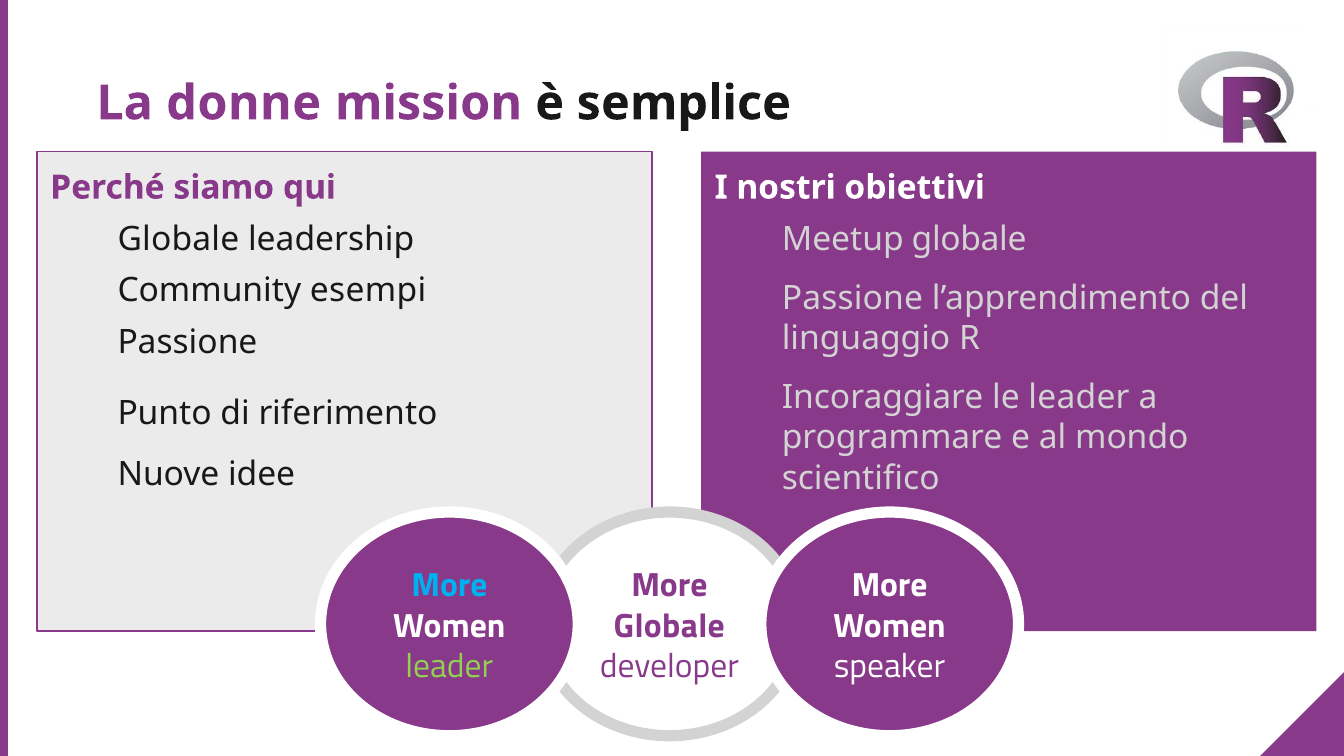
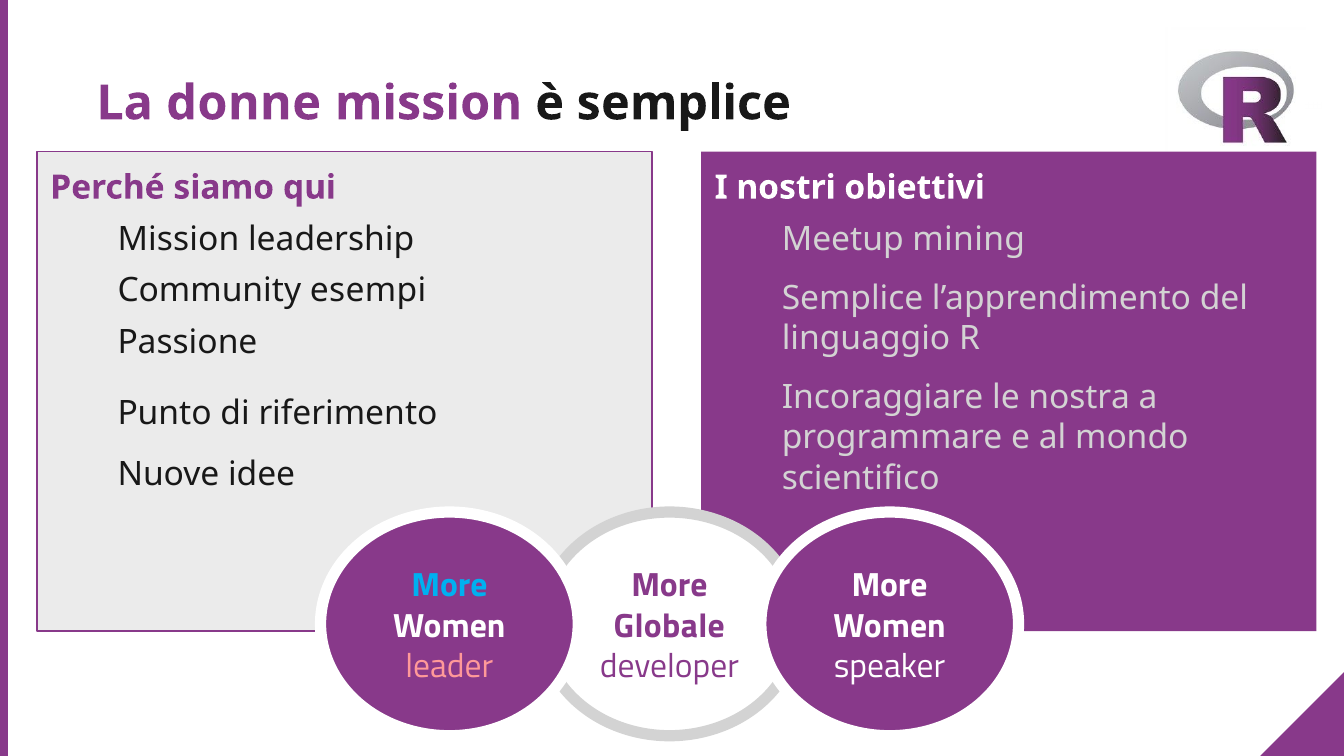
Globale: Globale -> Mission (178, 239)
Meetup globale: globale -> mining (969, 239)
Passione: Passione -> Semplice (853, 298)
le leader: leader -> nostra (1079, 397)
leader colour: light green -> pink (449, 667)
